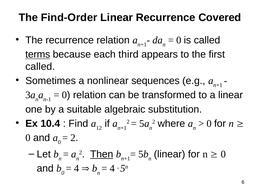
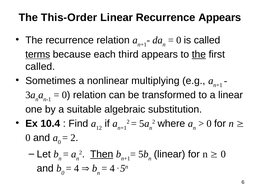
Find-Order: Find-Order -> This-Order (69, 18)
Recurrence Covered: Covered -> Appears (220, 18)
the underline: none -> present (199, 54)
sequences: sequences -> multiplying (155, 81)
